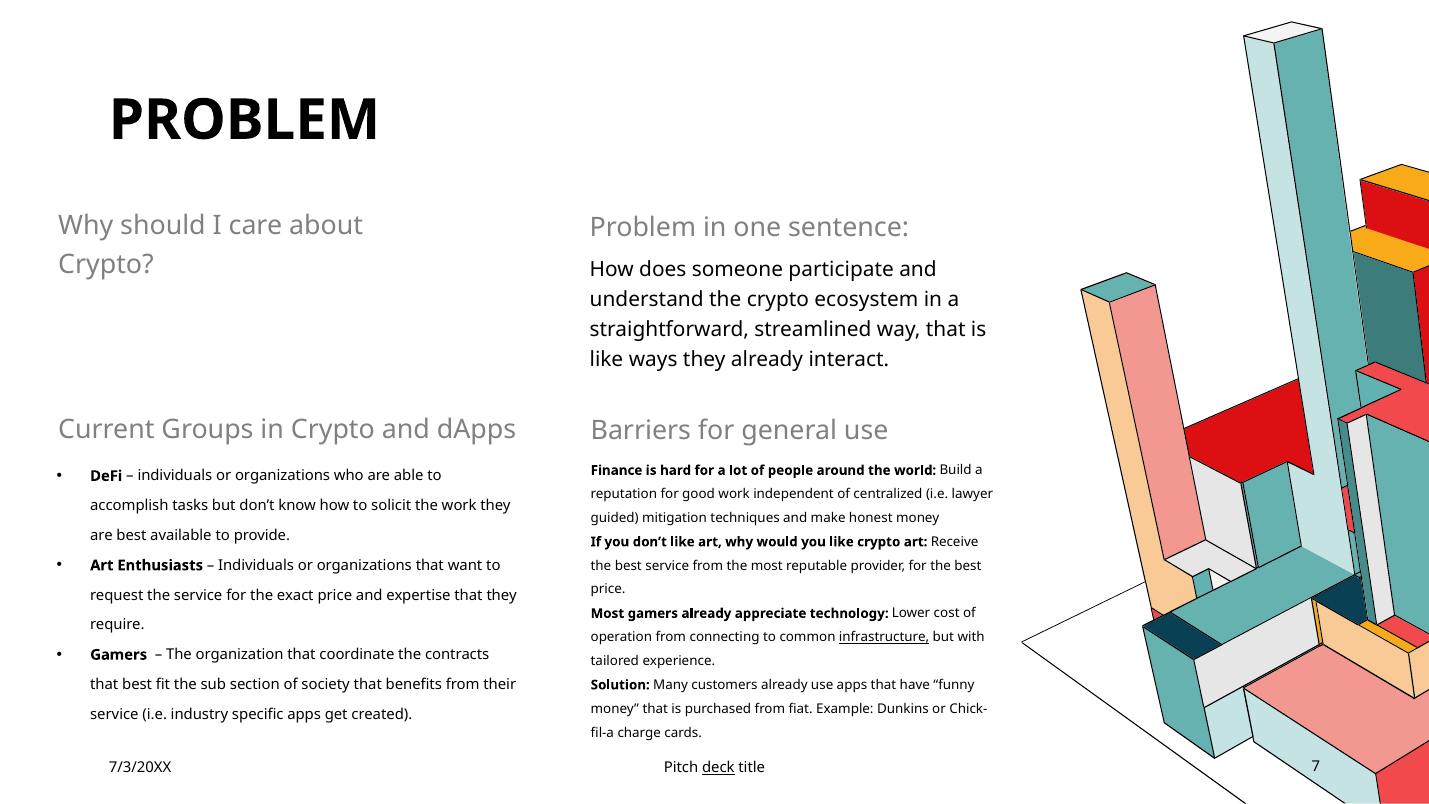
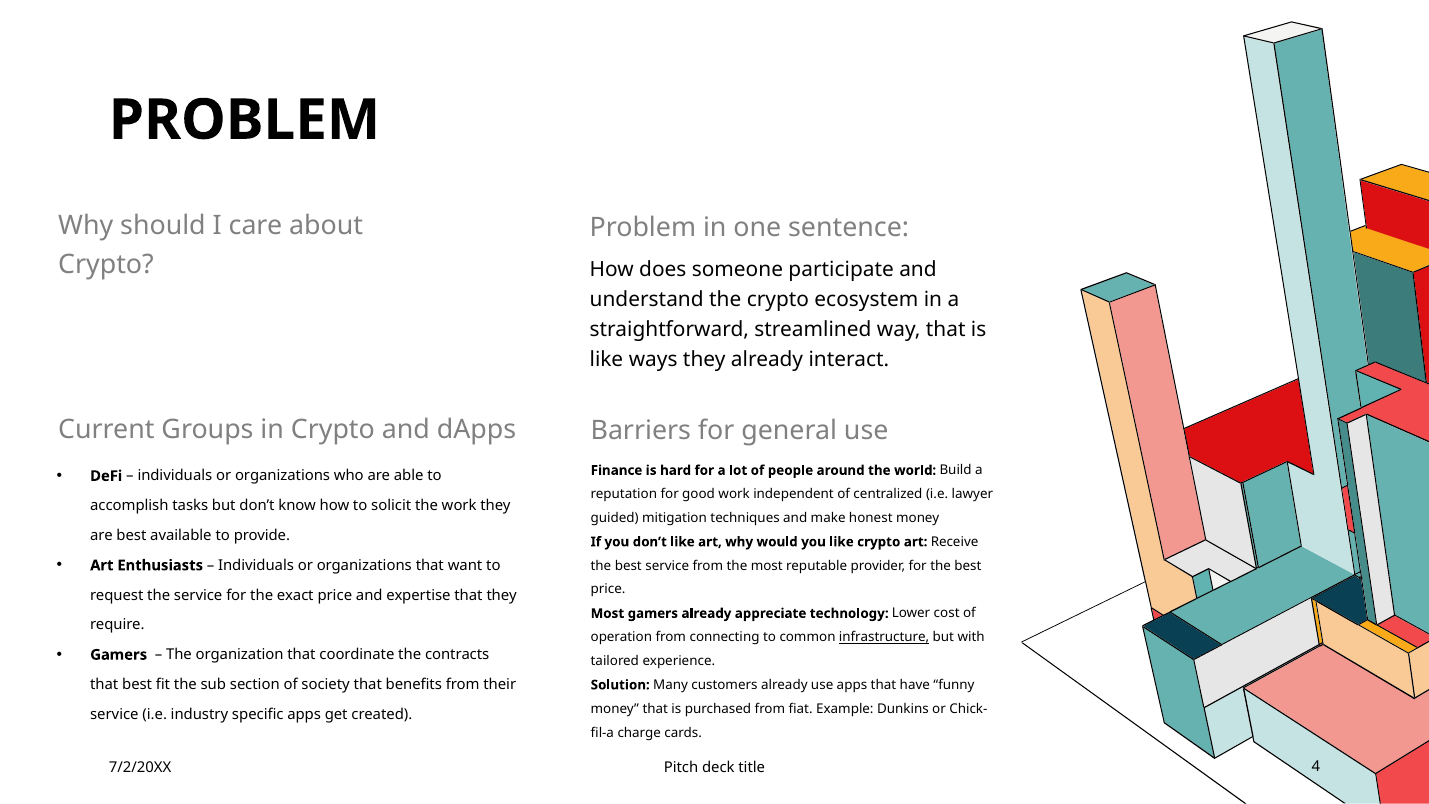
7/3/20XX: 7/3/20XX -> 7/2/20XX (140, 767)
deck underline: present -> none (718, 767)
7: 7 -> 4 (1316, 766)
